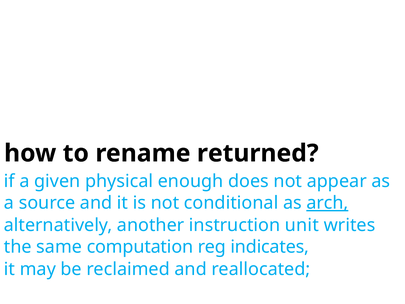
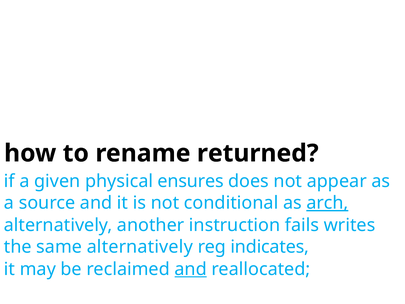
enough: enough -> ensures (191, 181)
unit: unit -> fails (302, 225)
same computation: computation -> alternatively (140, 247)
and underline: none -> present (191, 269)
